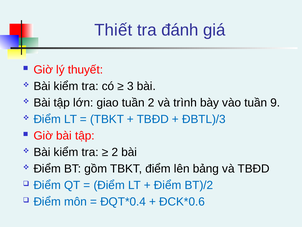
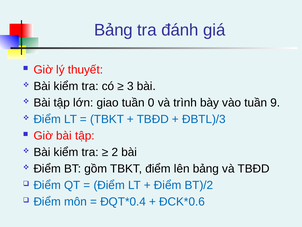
Thiết: Thiết -> Bảng (113, 30)
tuần 2: 2 -> 0 (151, 103)
